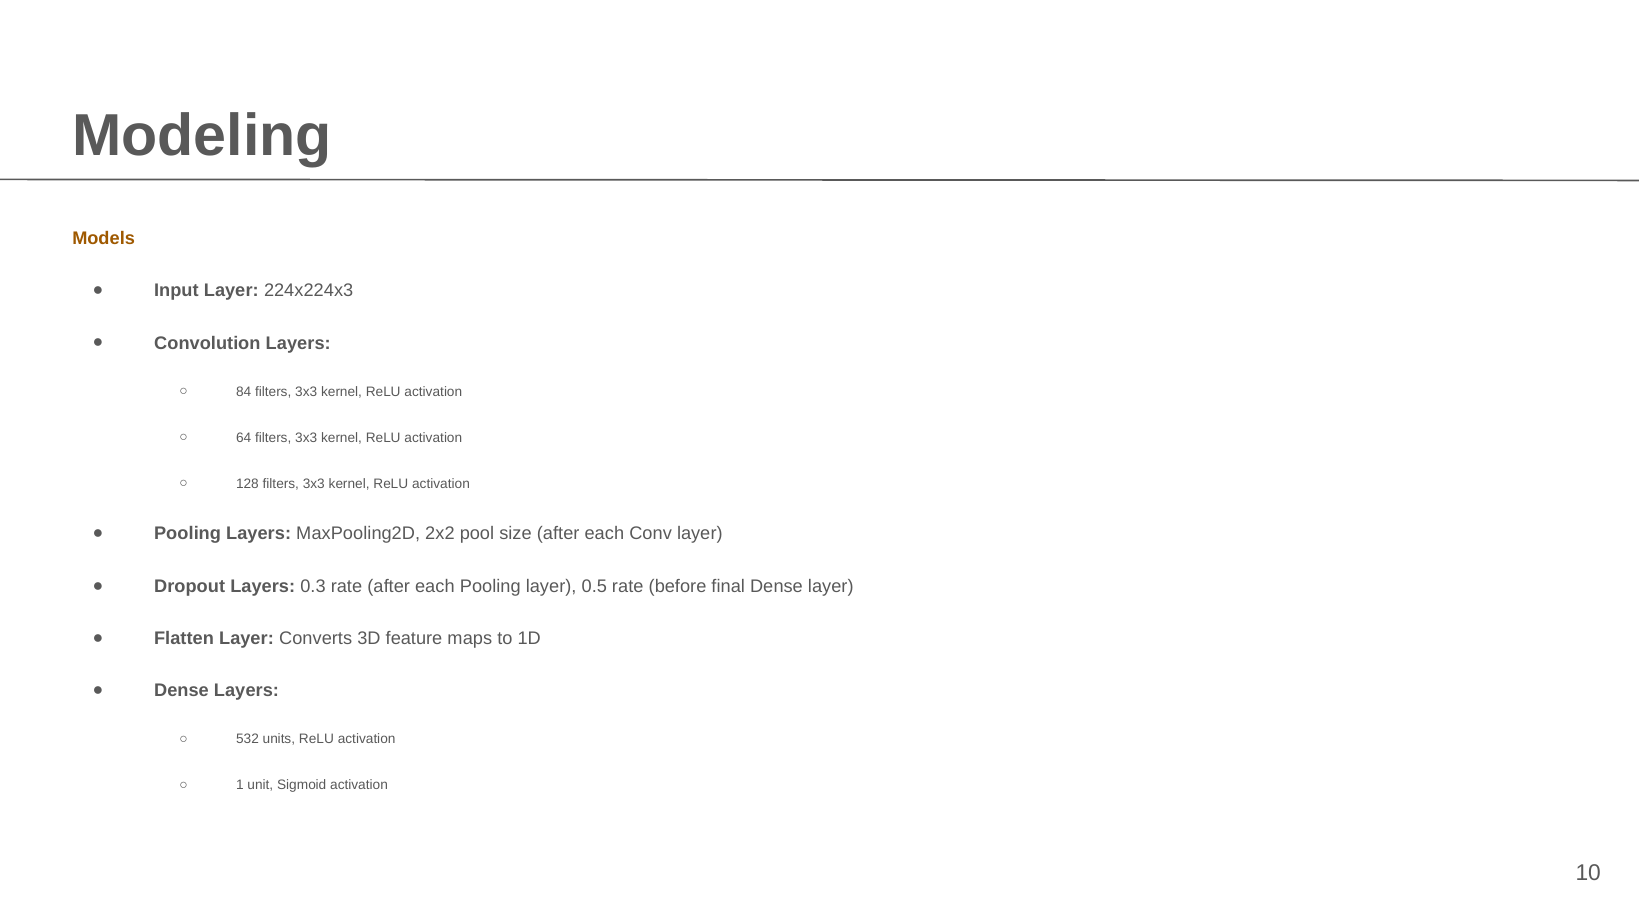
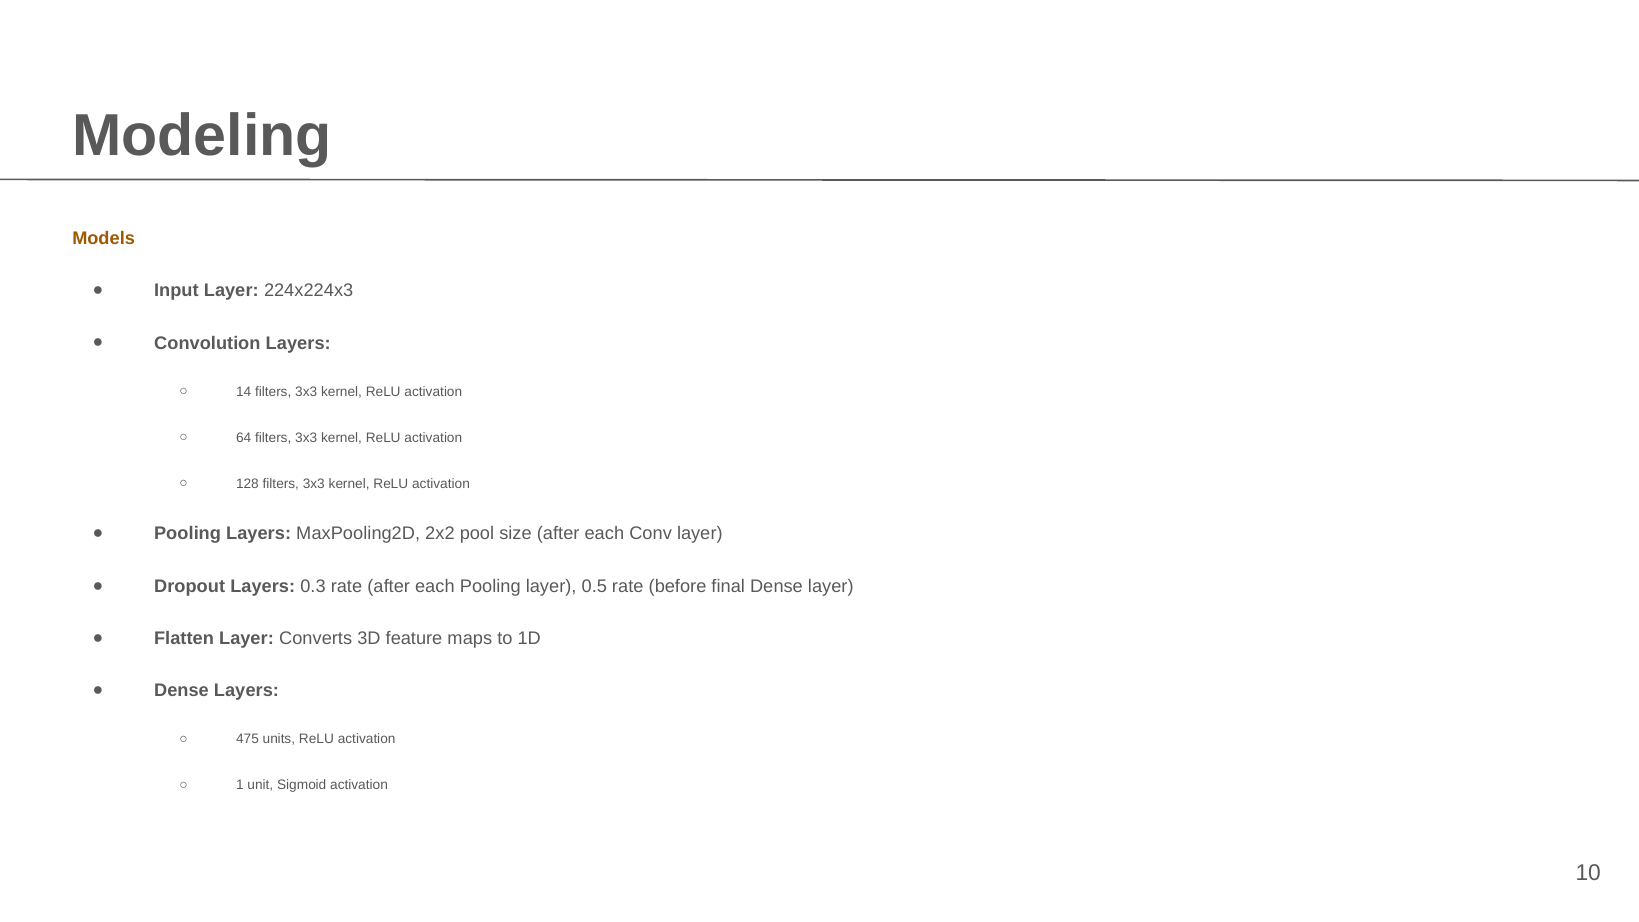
84: 84 -> 14 (244, 392)
532: 532 -> 475 (248, 739)
